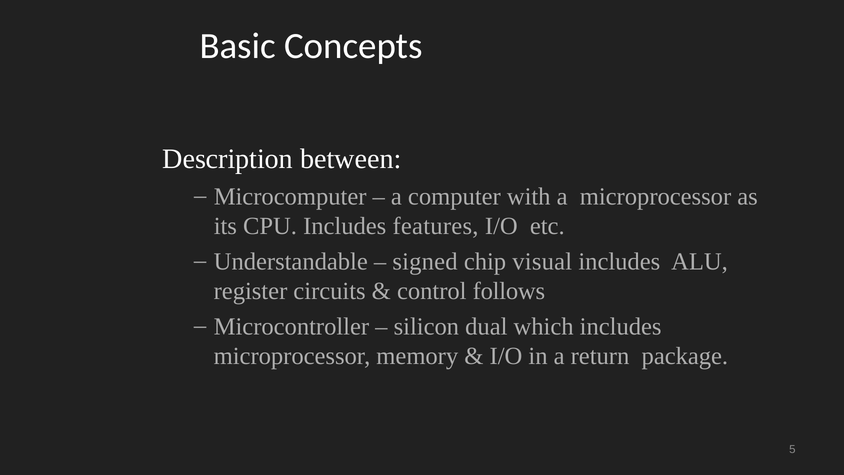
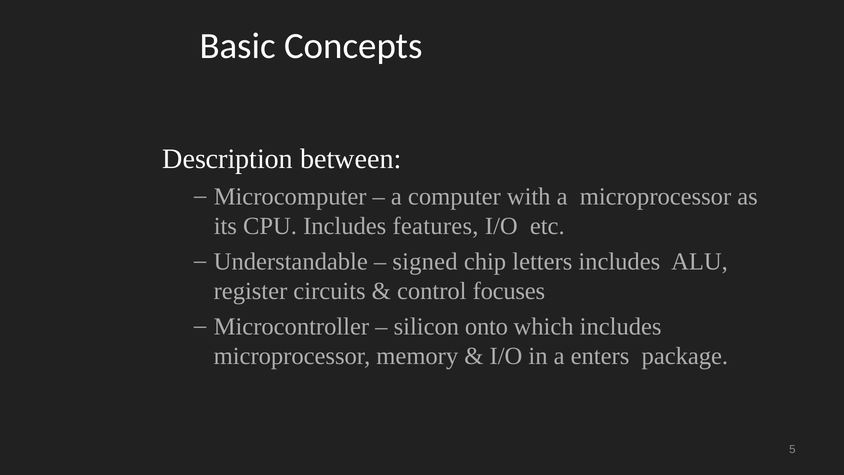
visual: visual -> letters (542, 261)
follows: follows -> focuses (509, 291)
dual: dual -> onto (486, 326)
return: return -> enters (600, 356)
